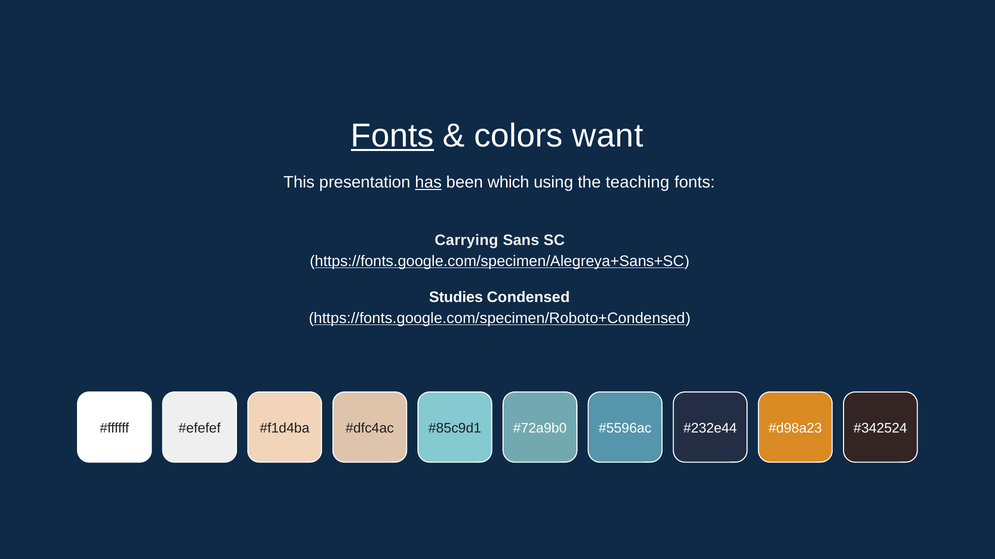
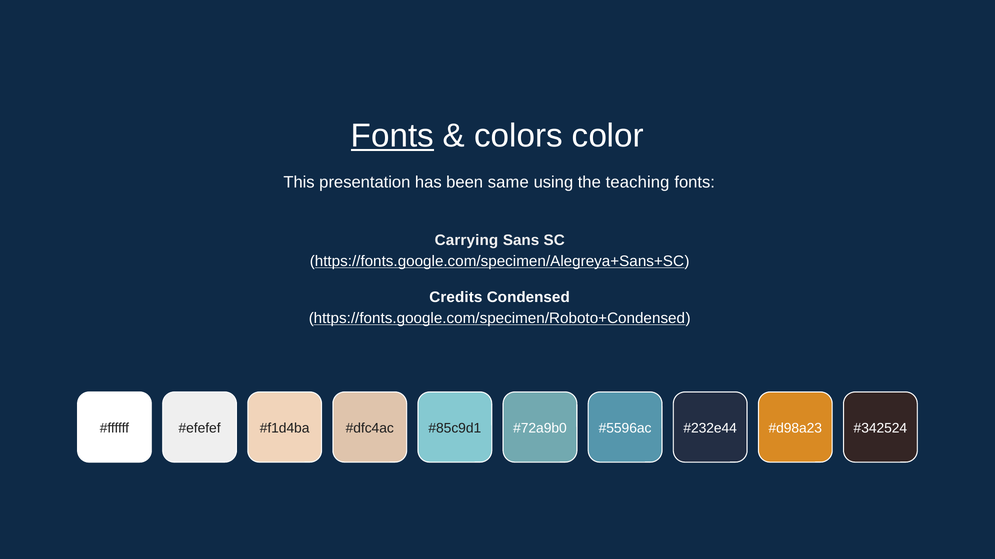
want: want -> color (608, 136)
has underline: present -> none (428, 183)
which: which -> same (508, 183)
Studies: Studies -> Credits (456, 298)
